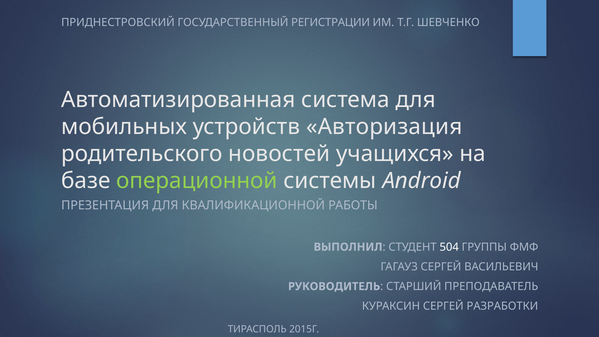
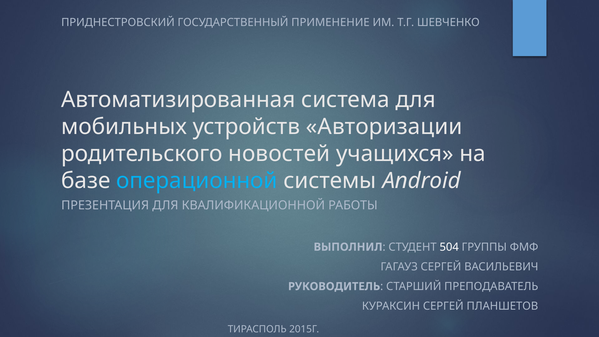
РЕГИСТРАЦИИ: РЕГИСТРАЦИИ -> ПРИМЕНЕНИЕ (330, 23)
Авторизация: Авторизация -> Авторизации (384, 127)
операционной colour: light green -> light blue (197, 181)
РАЗРАБОТКИ: РАЗРАБОТКИ -> ПЛАНШЕТОВ (502, 306)
